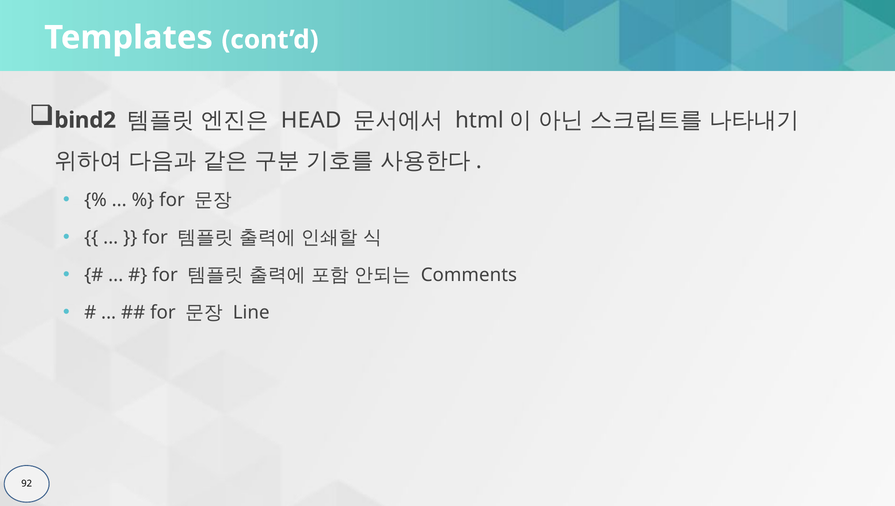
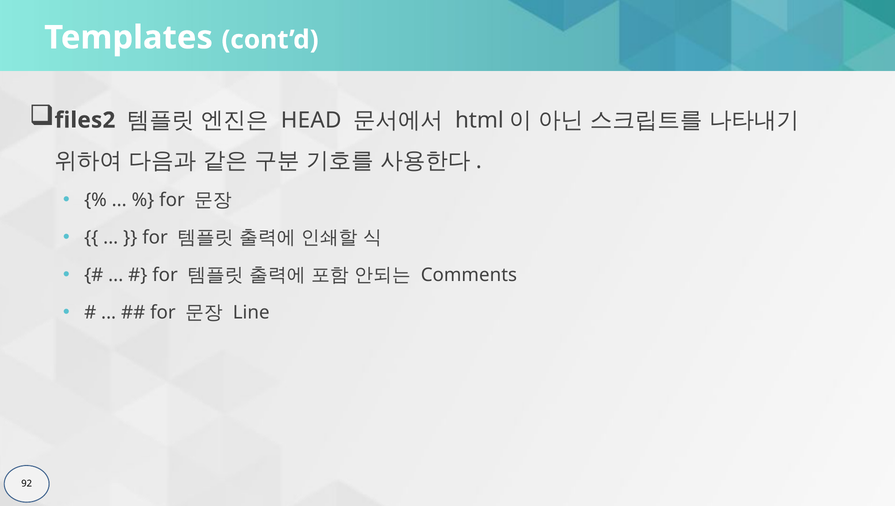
bind2: bind2 -> files2 (85, 120)
